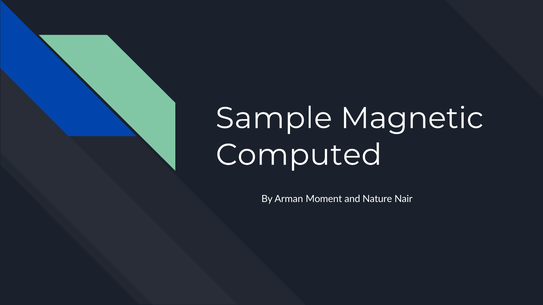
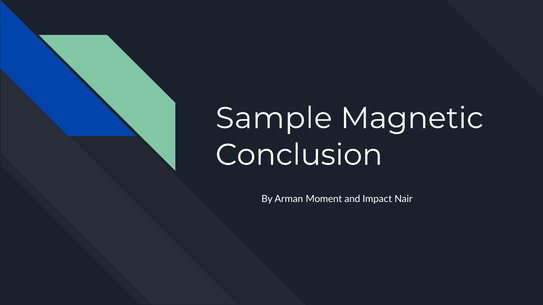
Computed: Computed -> Conclusion (299, 155)
Nature: Nature -> Impact (377, 199)
